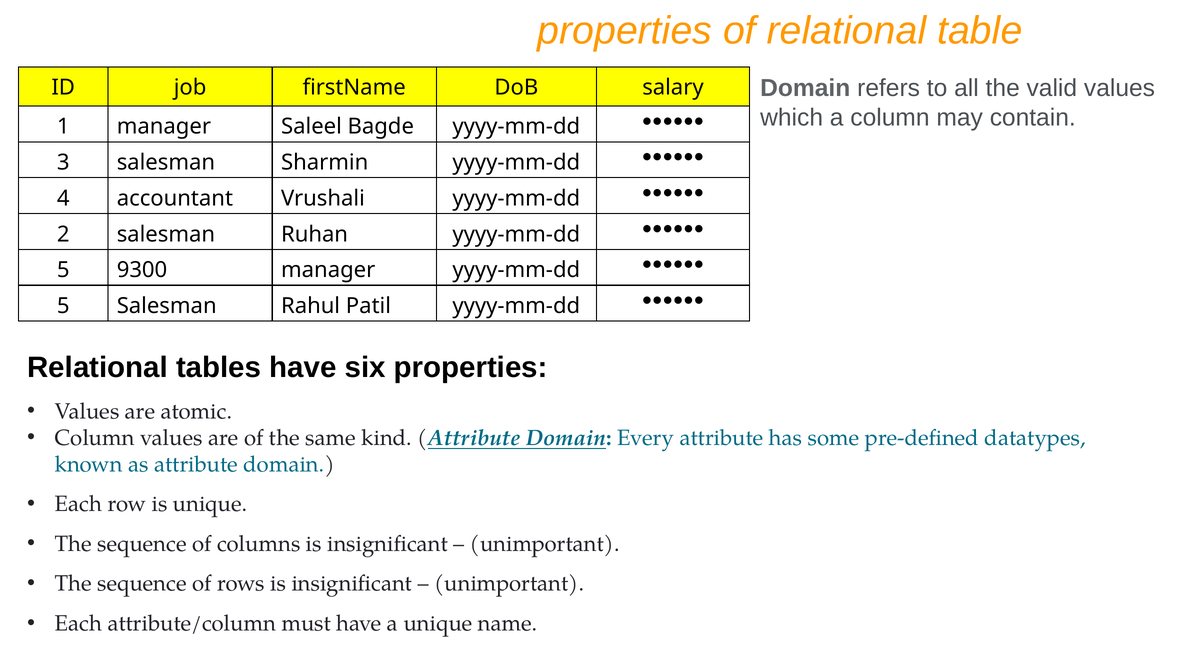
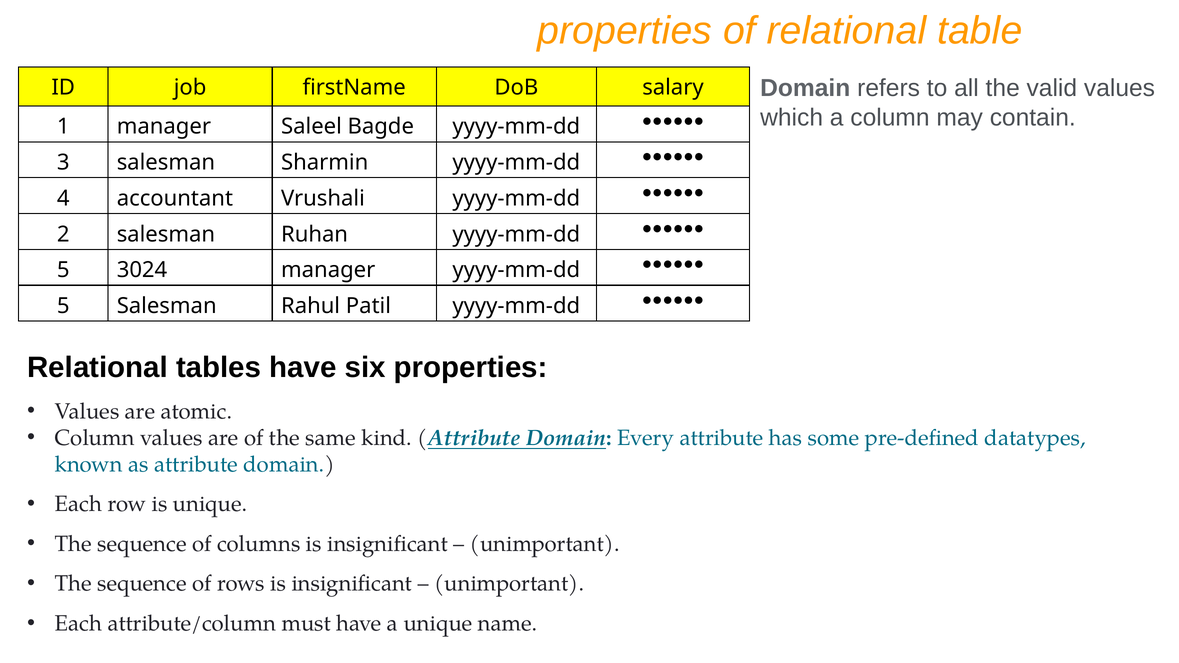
9300: 9300 -> 3024 (142, 270)
